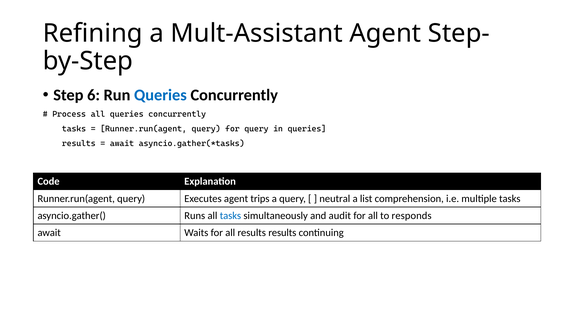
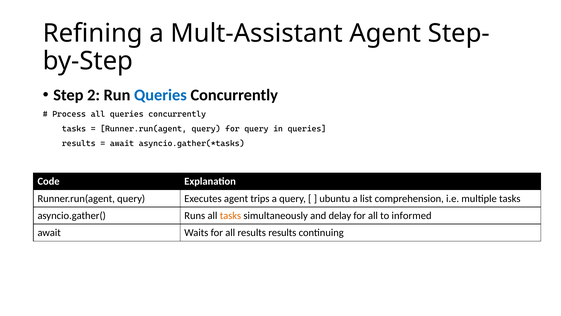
6: 6 -> 2 (94, 95)
neutral: neutral -> ubuntu (335, 198)
tasks colour: blue -> orange (230, 215)
audit: audit -> delay (340, 215)
responds: responds -> informed (412, 215)
